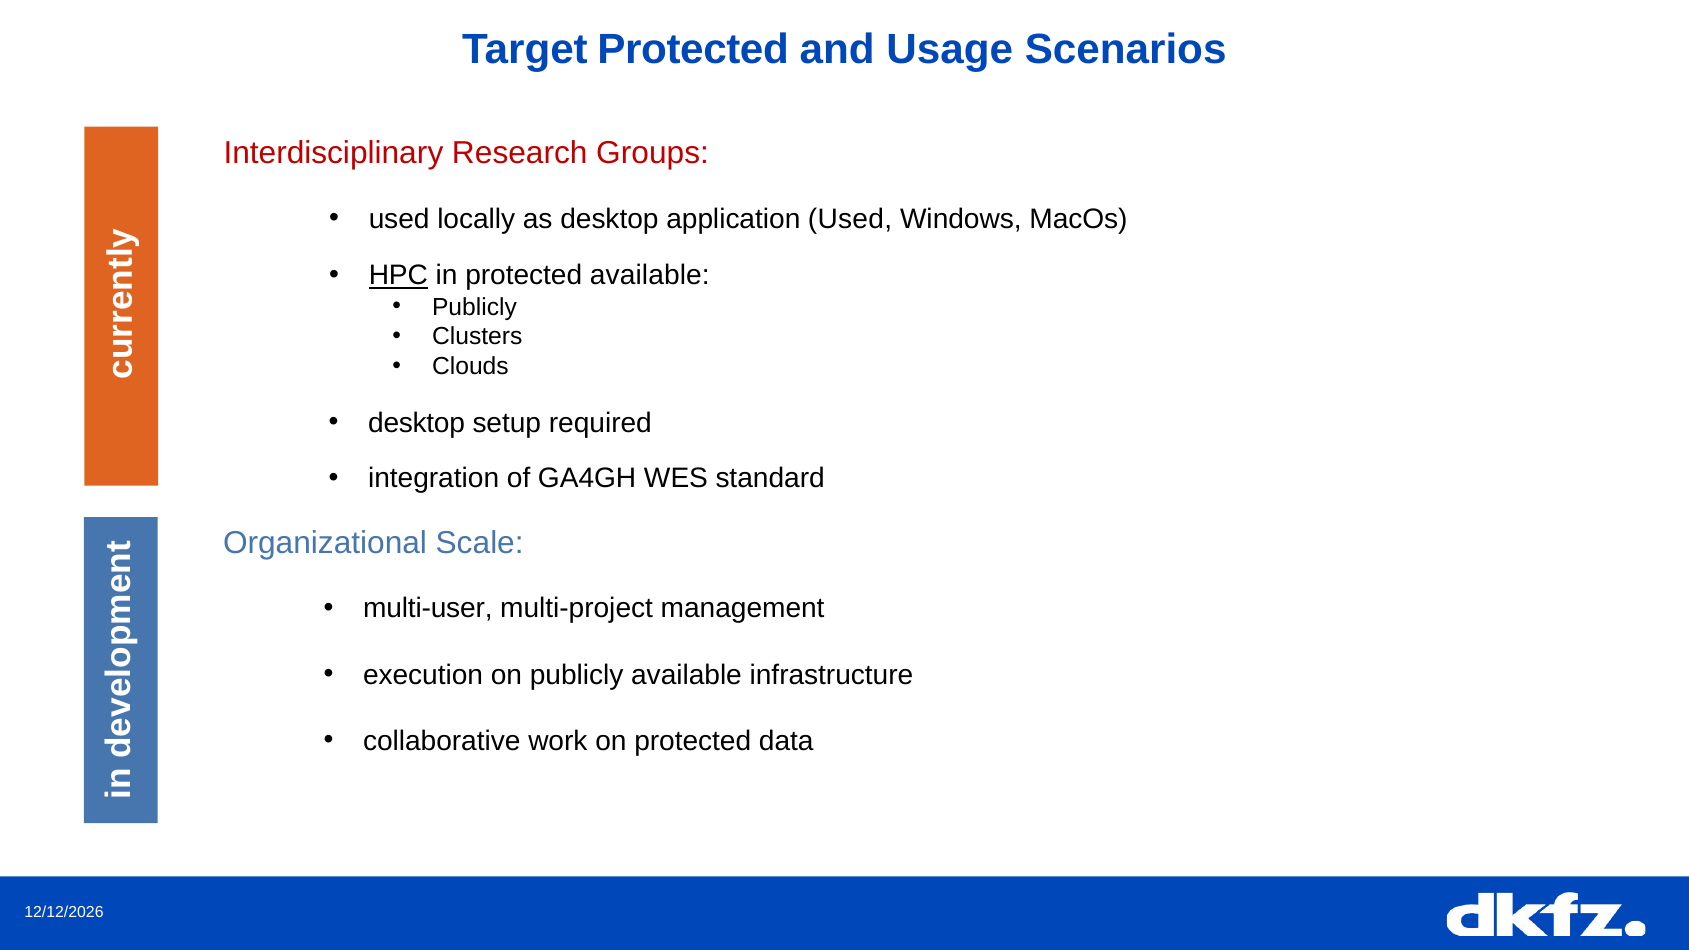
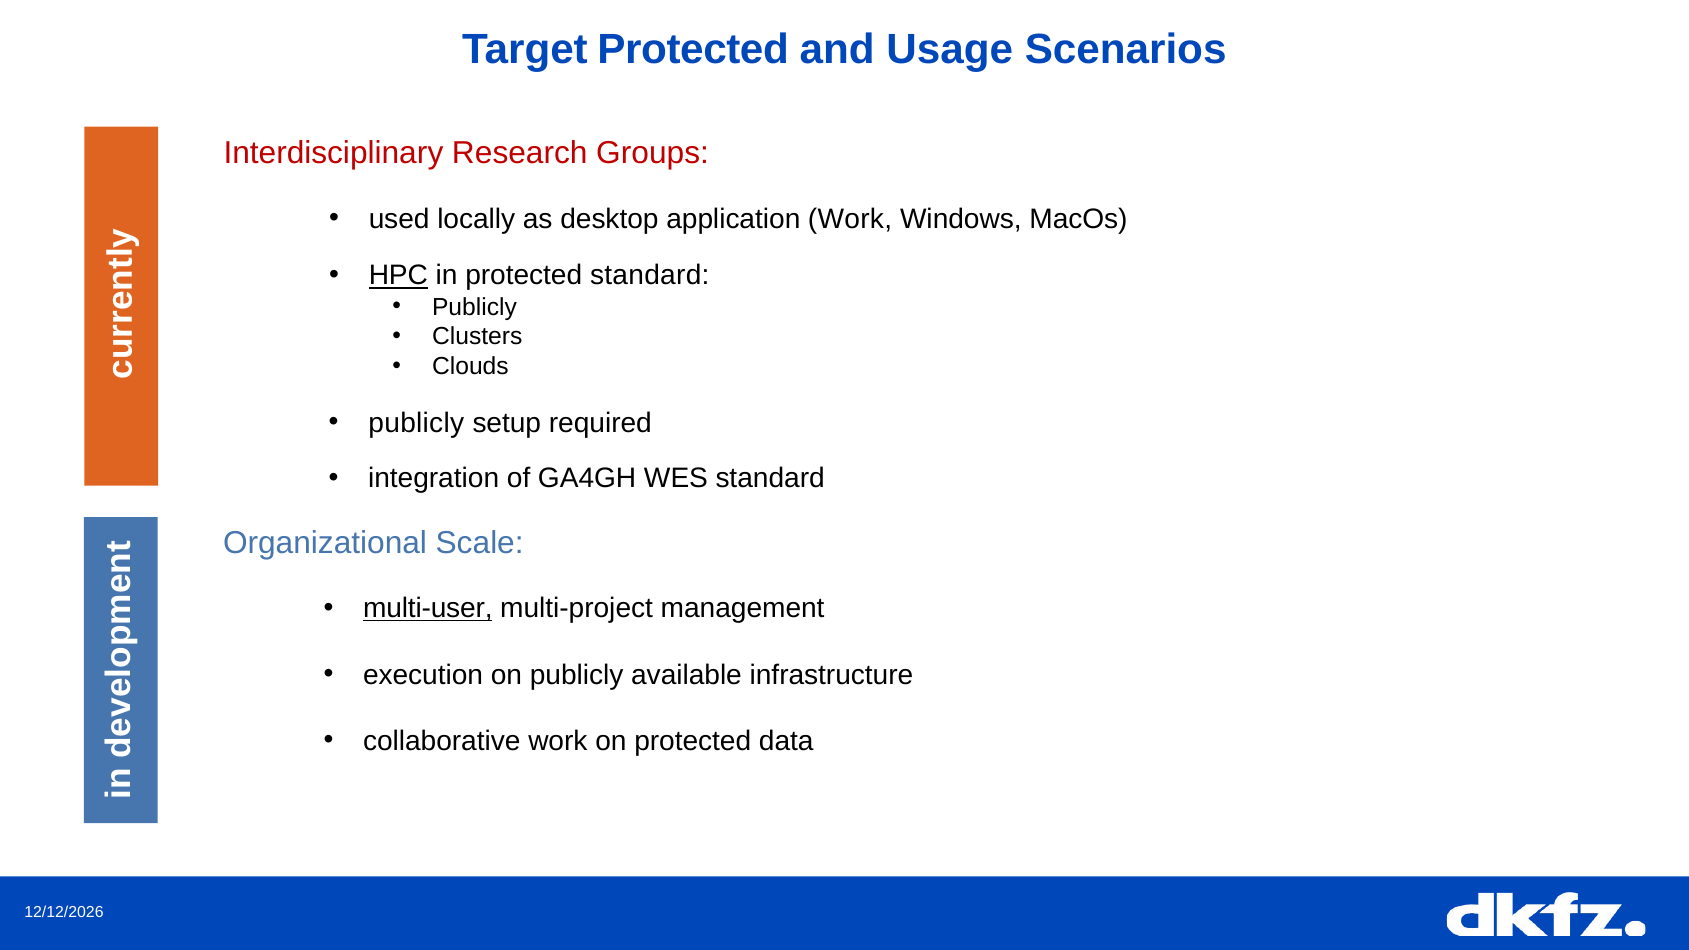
application Used: Used -> Work (850, 219)
protected available: available -> standard (650, 276)
desktop: desktop -> publicly (416, 423)
multi-user underline: none -> present (428, 608)
